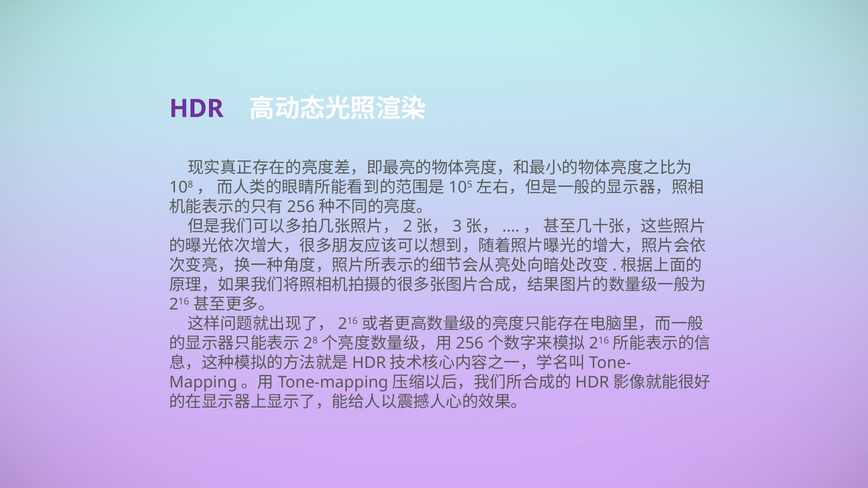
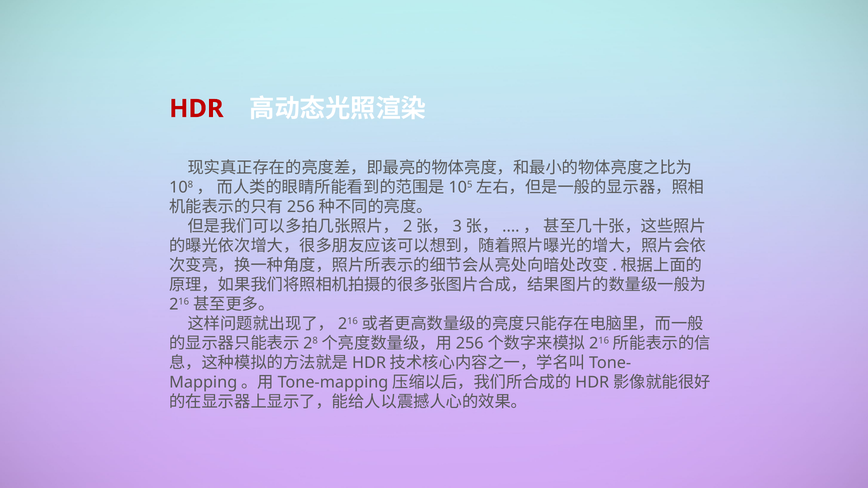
HDR colour: purple -> red (196, 109)
